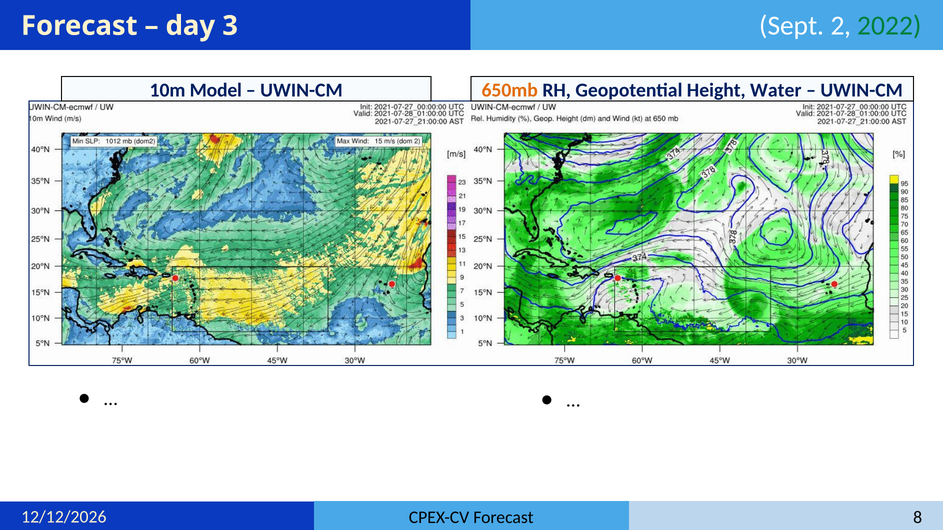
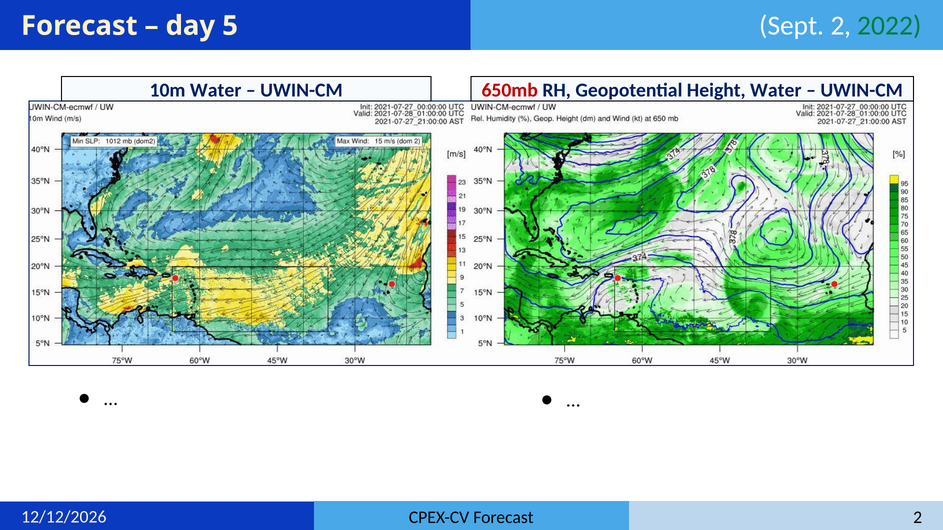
3: 3 -> 5 (230, 26)
10m Model: Model -> Water (216, 90)
650mb colour: orange -> red (510, 90)
Forecast 8: 8 -> 2 (918, 518)
